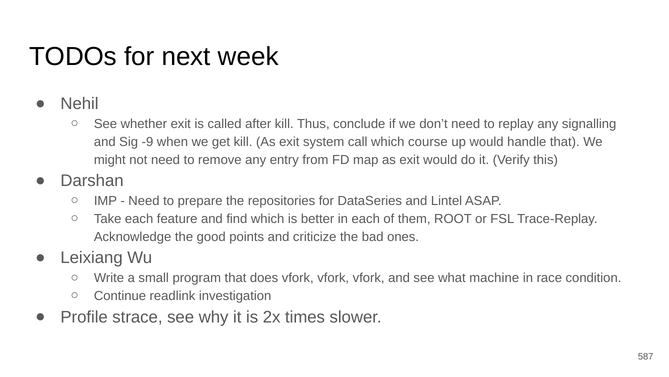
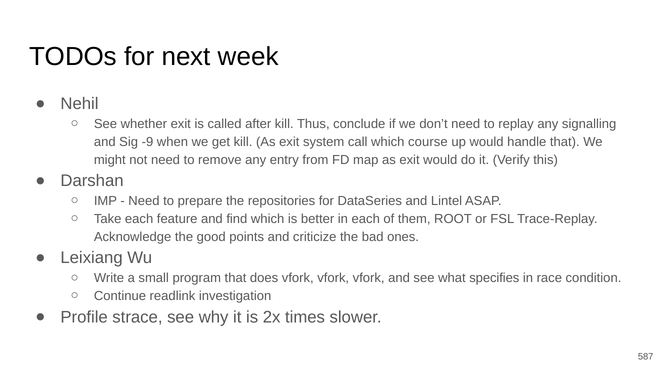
machine: machine -> specifies (494, 277)
